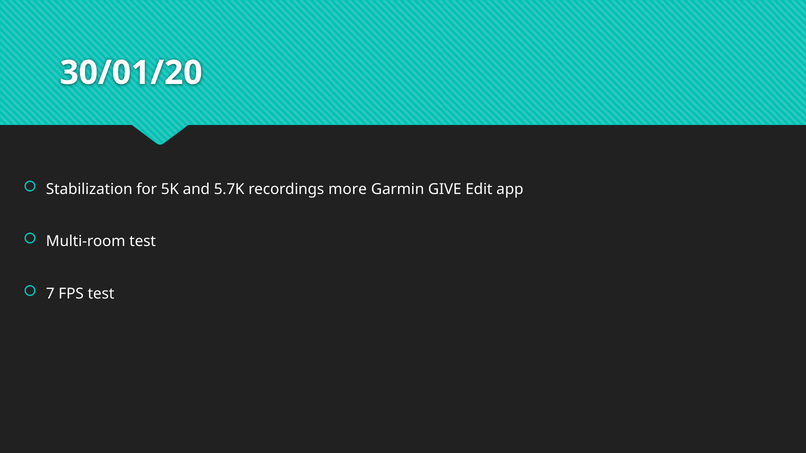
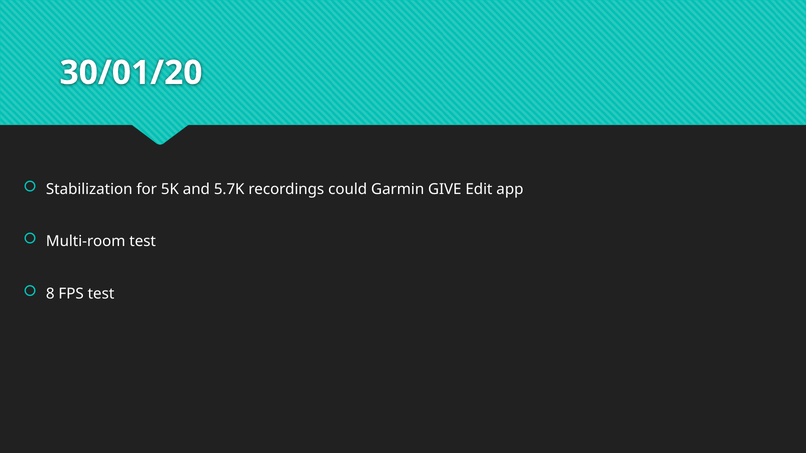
more: more -> could (348, 189)
7: 7 -> 8 (50, 294)
